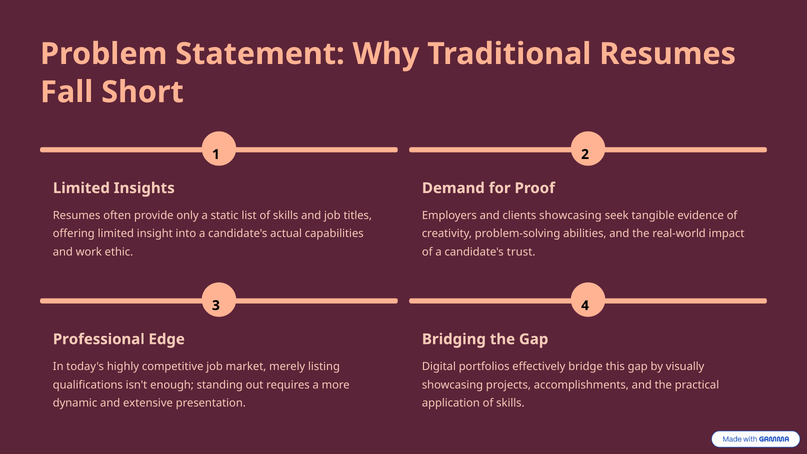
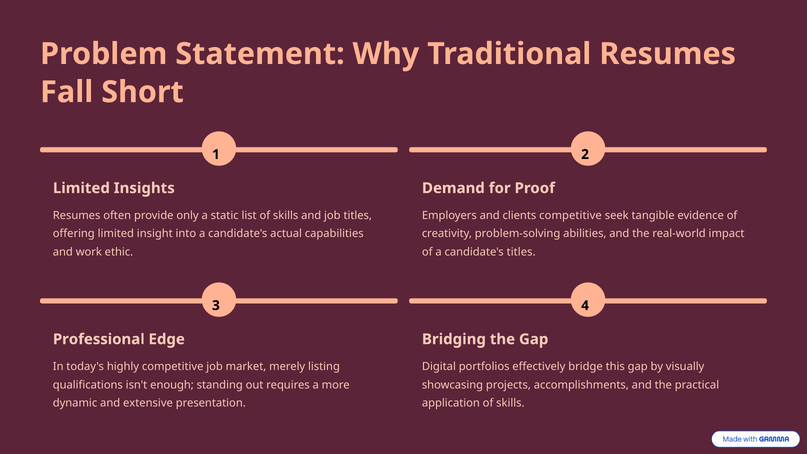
clients showcasing: showcasing -> competitive (570, 215)
candidate's trust: trust -> titles (521, 252)
